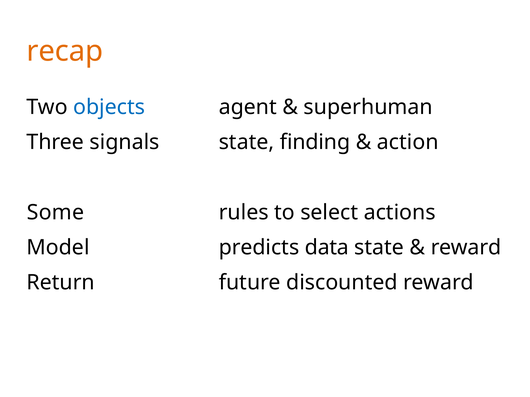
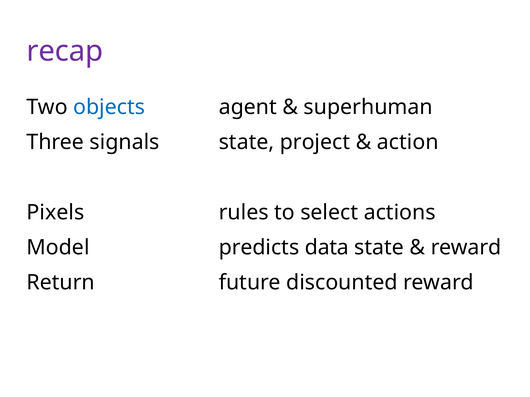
recap colour: orange -> purple (65, 51)
finding: finding -> project (315, 142)
Some: Some -> Pixels (55, 213)
